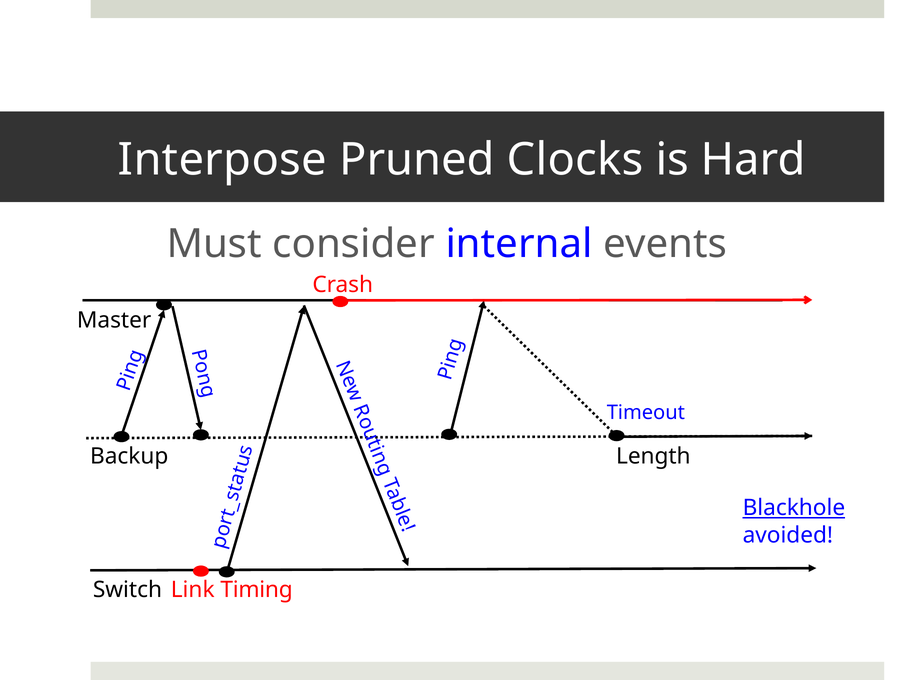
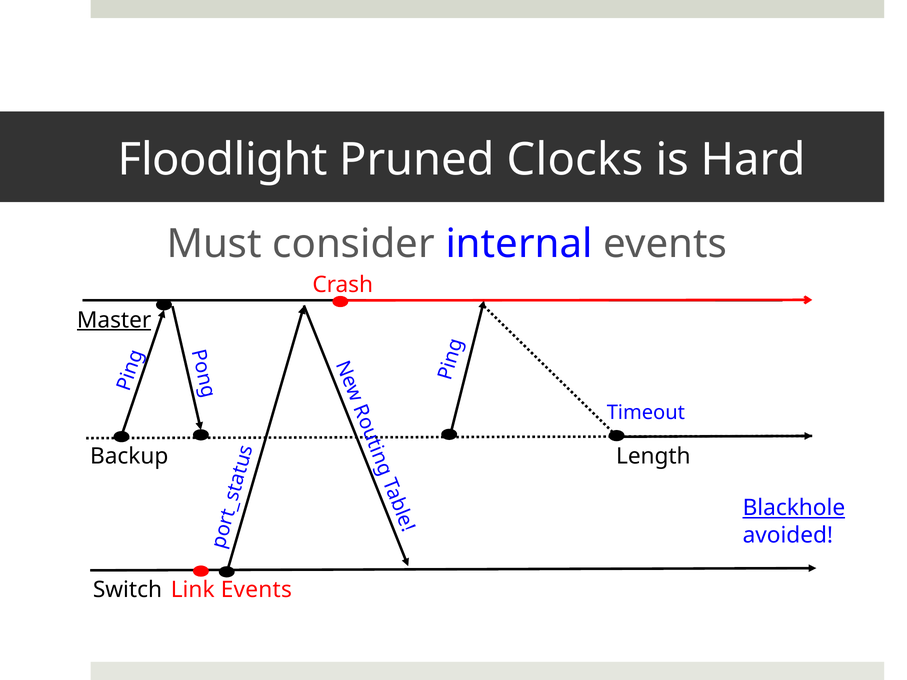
Interpose: Interpose -> Floodlight (223, 160)
Master underline: none -> present (114, 320)
Link Timing: Timing -> Events (256, 590)
